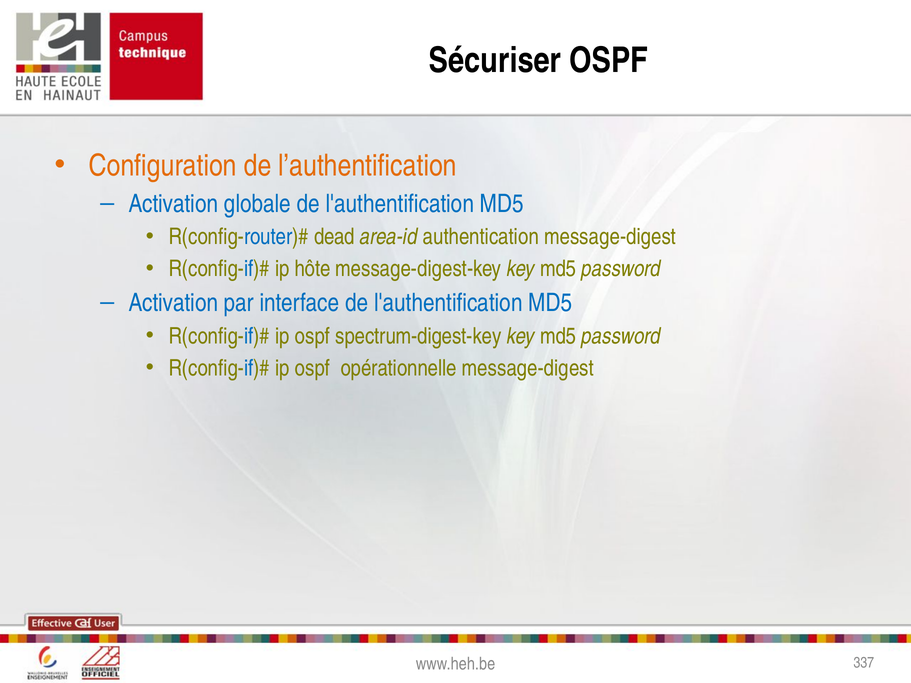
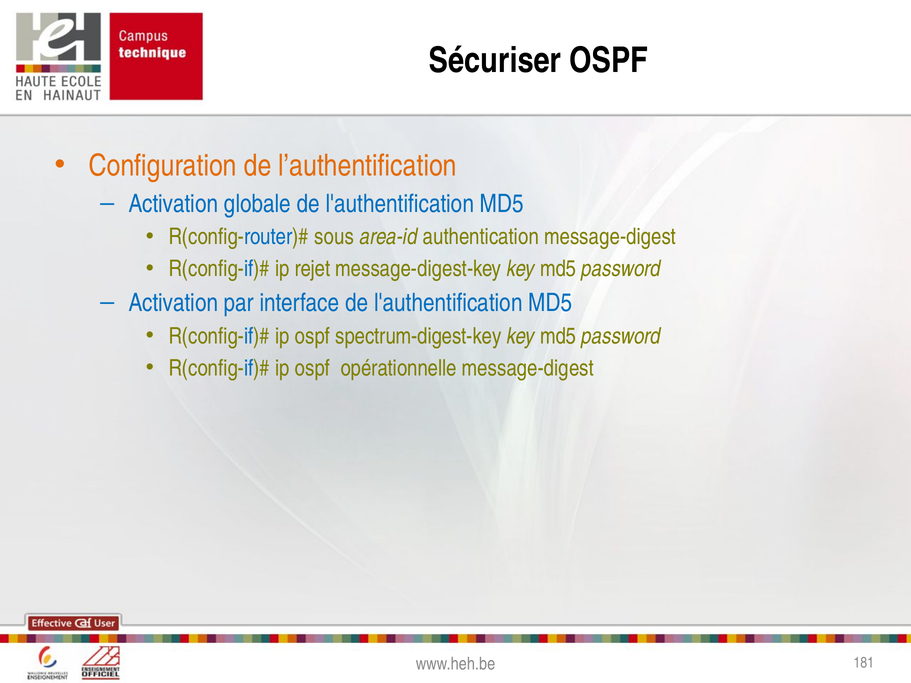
dead: dead -> sous (334, 237)
hôte: hôte -> rejet (313, 269)
337: 337 -> 181 (864, 663)
